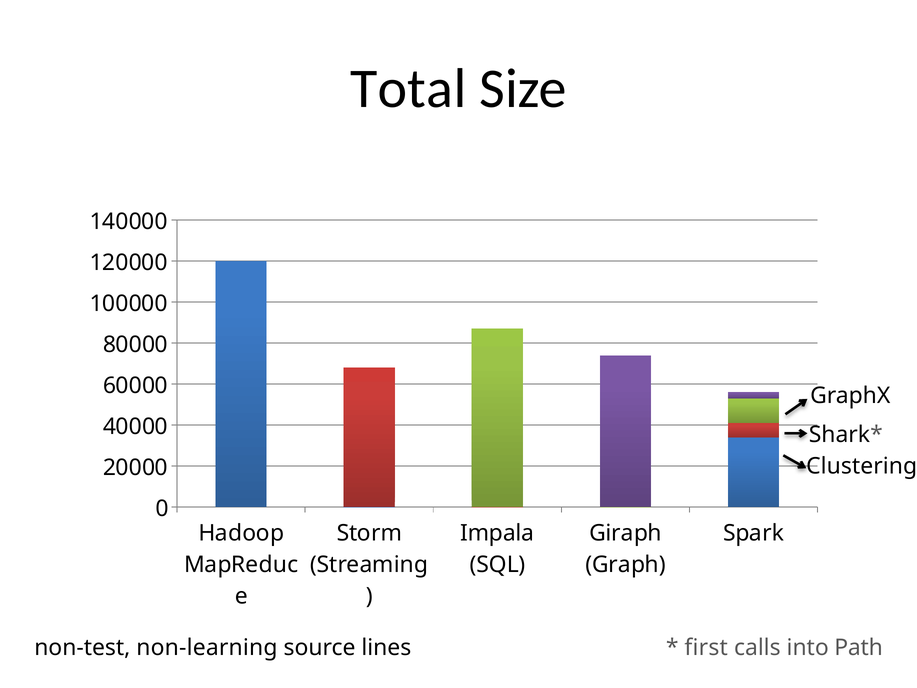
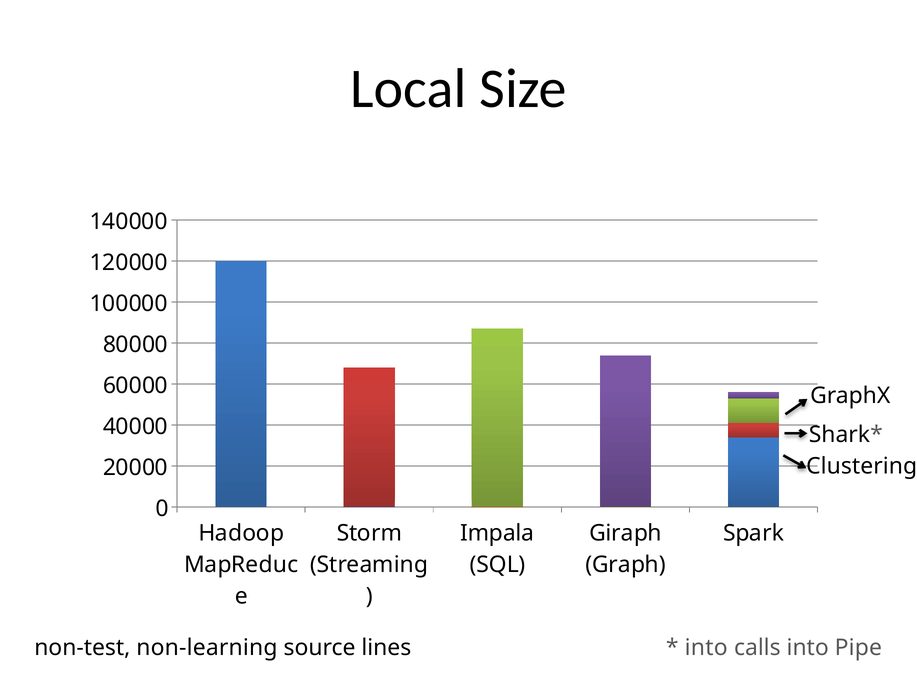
Total: Total -> Local (408, 89)
first: first -> into (706, 648)
Path: Path -> Pipe (858, 648)
